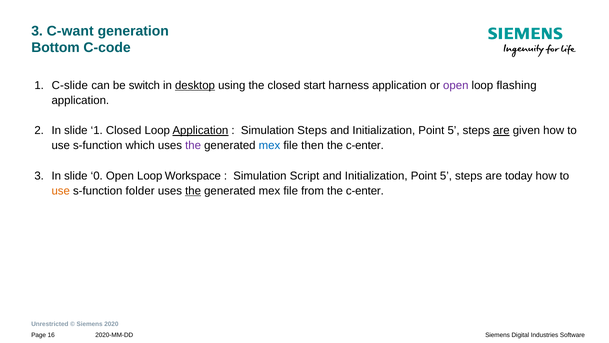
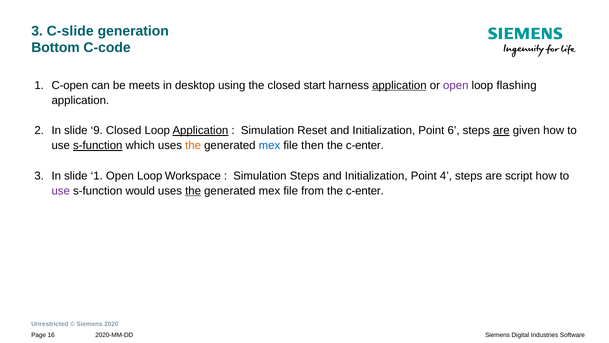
C-want: C-want -> C-slide (70, 31)
C-slide: C-slide -> C-open (70, 85)
switch: switch -> meets (144, 85)
desktop underline: present -> none (195, 85)
application underline: none -> present (399, 85)
slide 1: 1 -> 9 (97, 130)
Simulation Steps: Steps -> Reset (312, 130)
5: 5 -> 6 (454, 130)
s-function underline: none -> present (98, 145)
the colour: purple -> orange (193, 145)
slide 0: 0 -> 1 (97, 175)
Simulation Script: Script -> Steps (305, 175)
5: 5 -> 4 (446, 175)
today: today -> script (519, 175)
use colour: orange -> purple (61, 191)
folder: folder -> would (140, 191)
